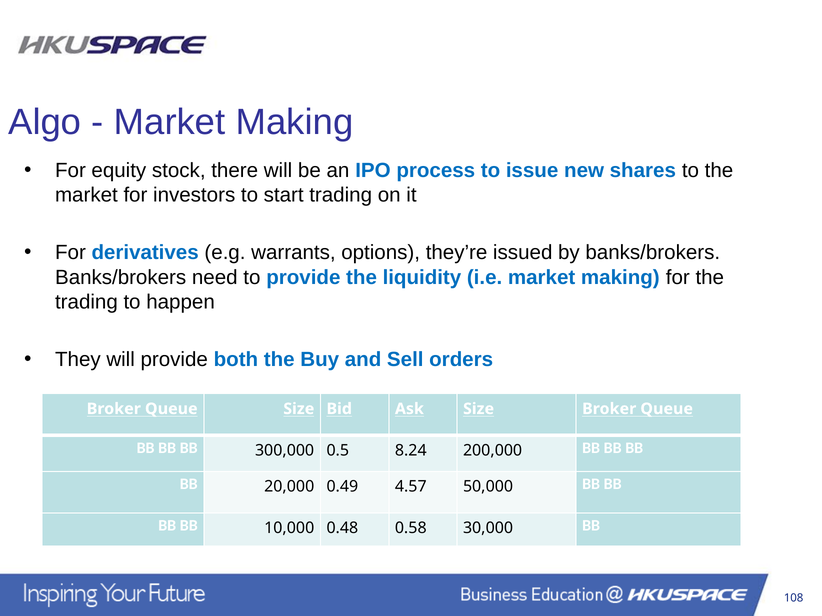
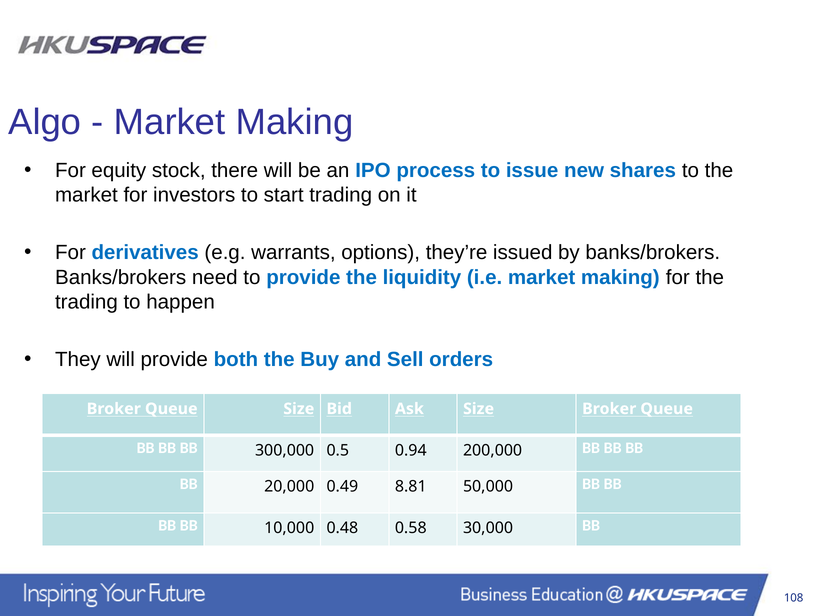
8.24: 8.24 -> 0.94 (411, 451)
4.57: 4.57 -> 8.81 (411, 487)
